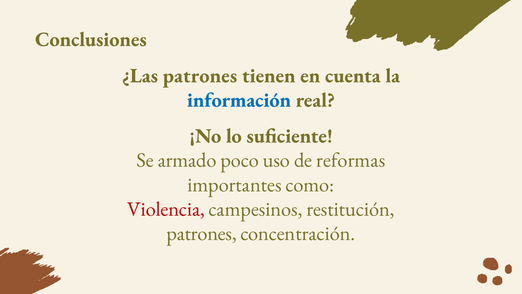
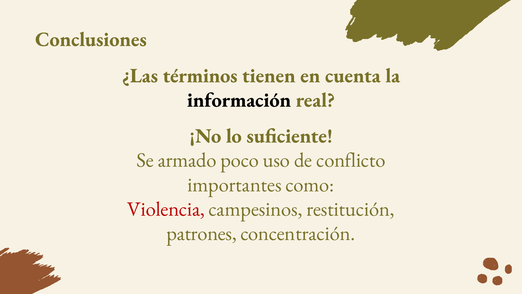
¿Las patrones: patrones -> términos (200, 75)
información colour: blue -> black (239, 100)
reformas: reformas -> conflicto (351, 160)
